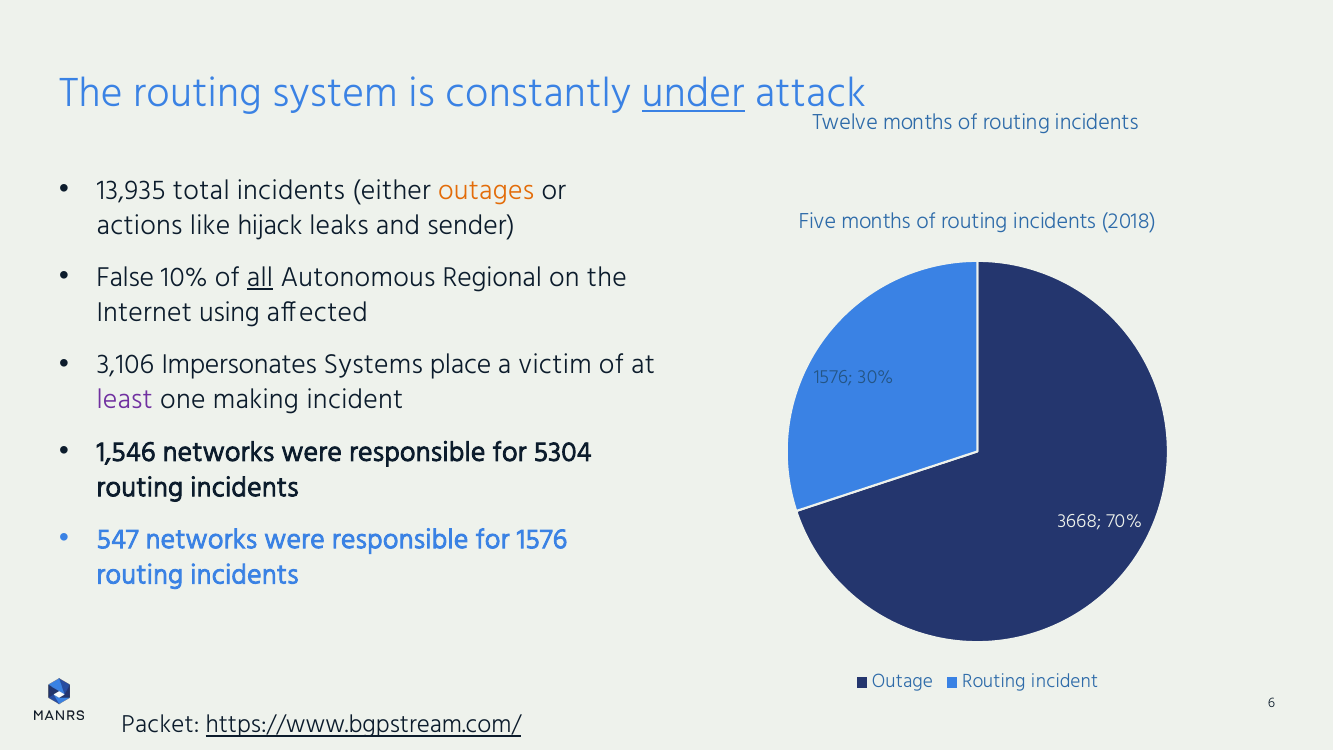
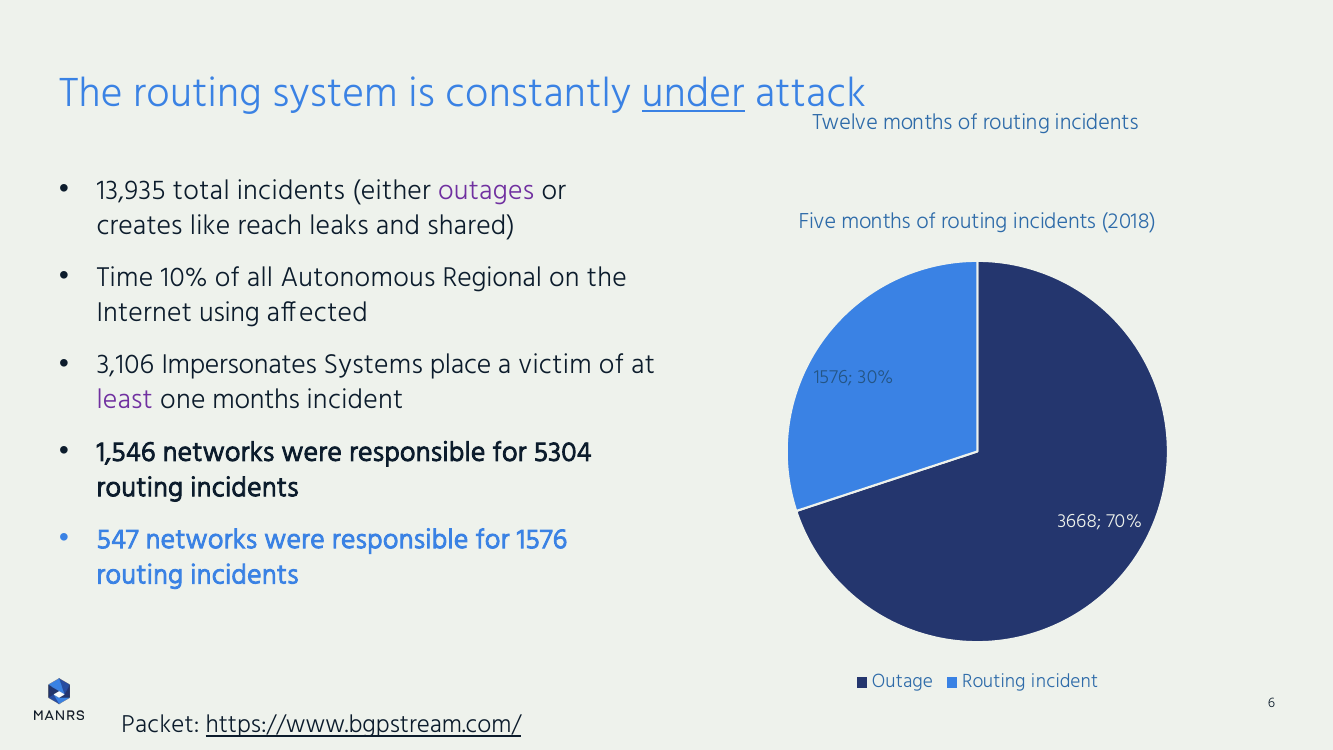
outages colour: orange -> purple (486, 190)
actions: actions -> creates (139, 225)
hijack: hijack -> reach (270, 225)
sender: sender -> shared (471, 225)
False: False -> Time (125, 277)
all underline: present -> none (260, 277)
one making: making -> months (256, 400)
